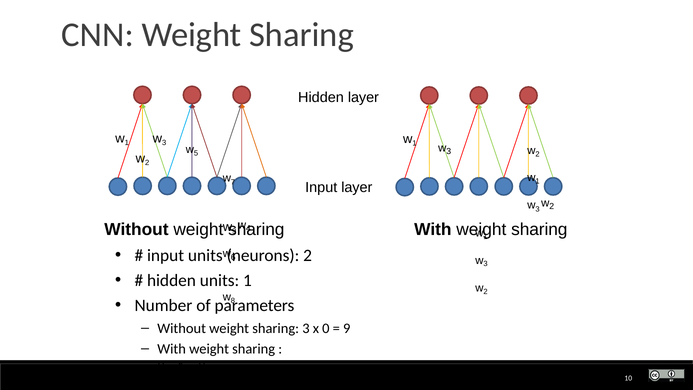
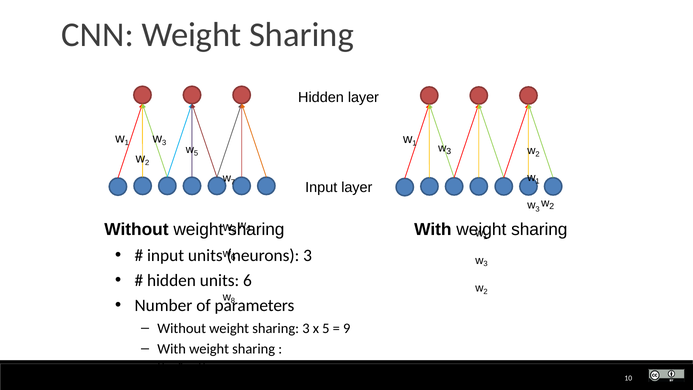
2: 2 -> 3 (308, 256)
units 1: 1 -> 6 (247, 281)
x 0: 0 -> 5 (326, 328)
